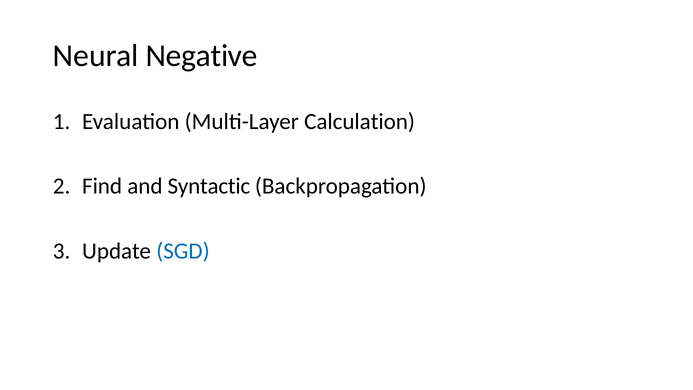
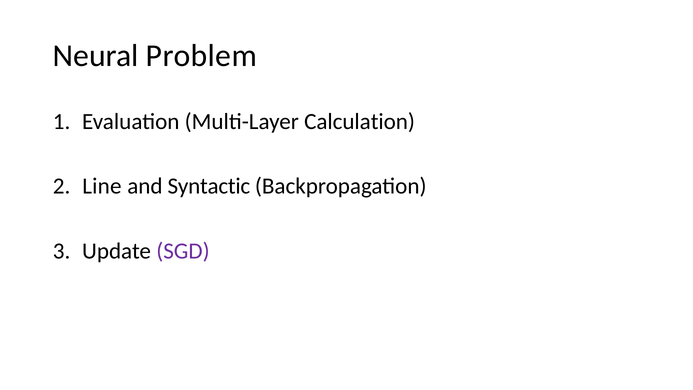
Negative: Negative -> Problem (201, 55)
Find: Find -> Line (102, 186)
SGD colour: blue -> purple (183, 251)
